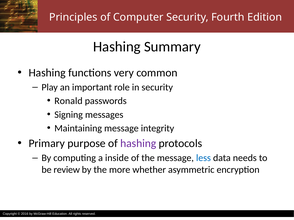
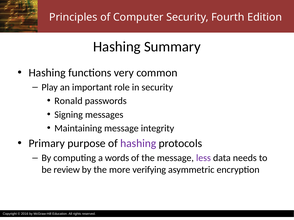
inside: inside -> words (117, 158)
less colour: blue -> purple (203, 158)
whether: whether -> verifying (149, 170)
